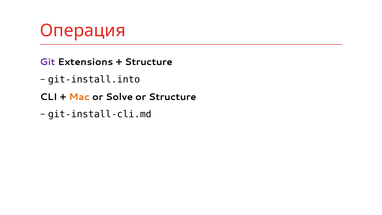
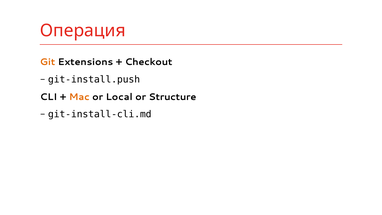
Git colour: purple -> orange (48, 62)
Structure: Structure -> Checkout (149, 62)
git-install.into: git-install.into -> git-install.push (94, 79)
Solve: Solve -> Local (119, 97)
